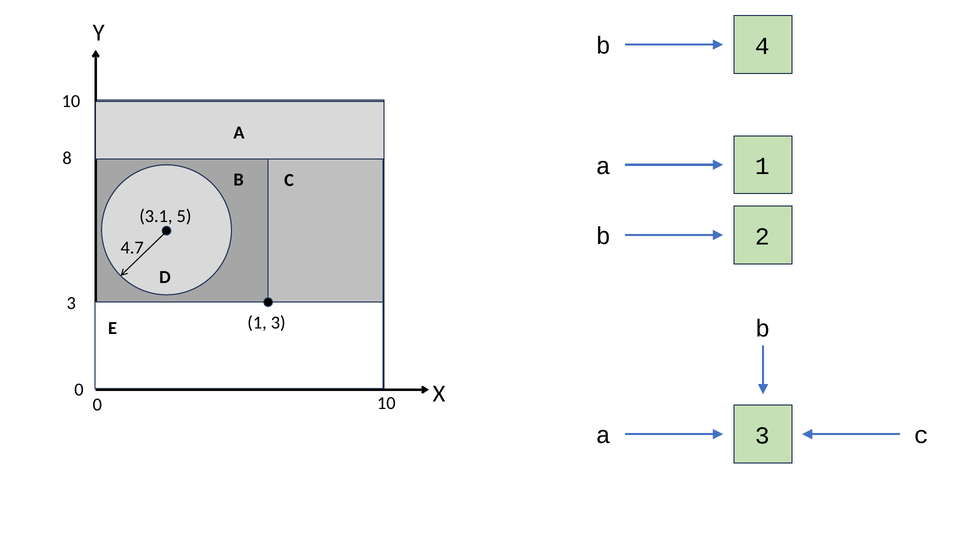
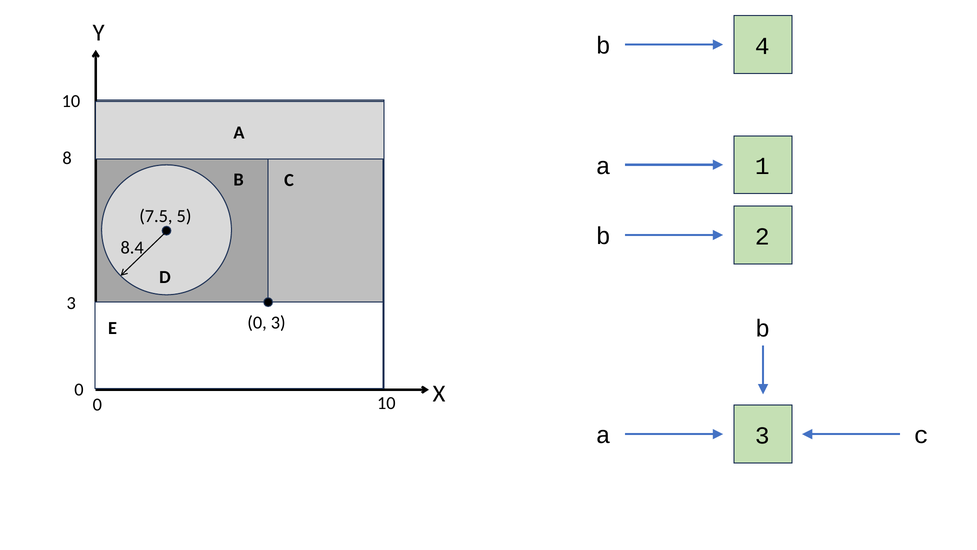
3.1: 3.1 -> 7.5 (156, 216)
4.7: 4.7 -> 8.4 (132, 247)
1: 1 -> 0 (257, 322)
